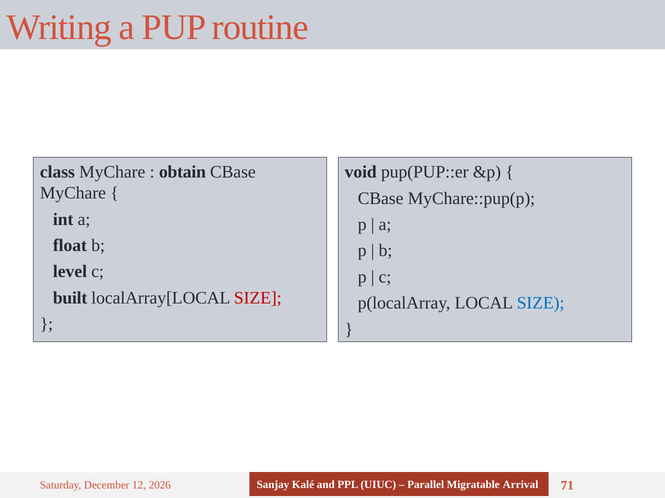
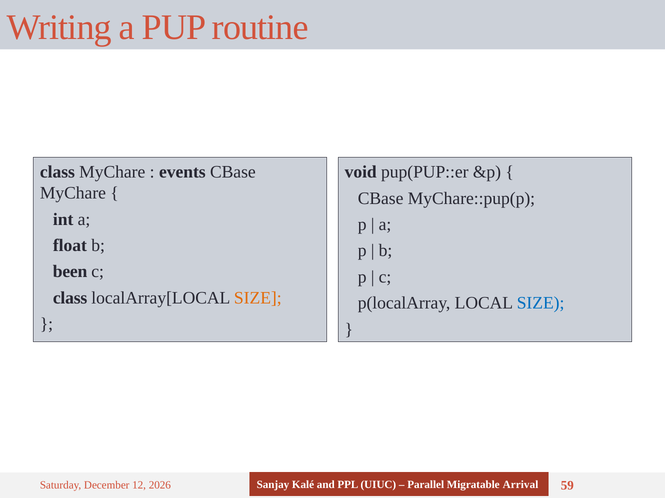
obtain: obtain -> events (182, 172)
level: level -> been (70, 272)
built: built -> class (70, 298)
SIZE colour: red -> orange (258, 298)
71: 71 -> 59 (567, 486)
